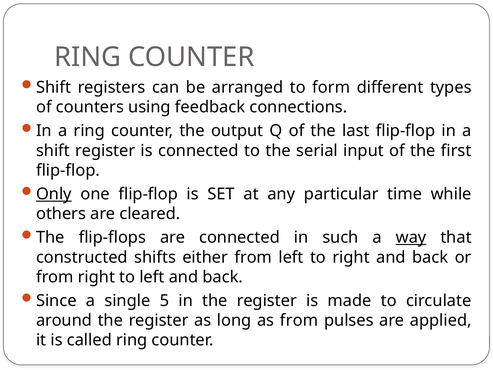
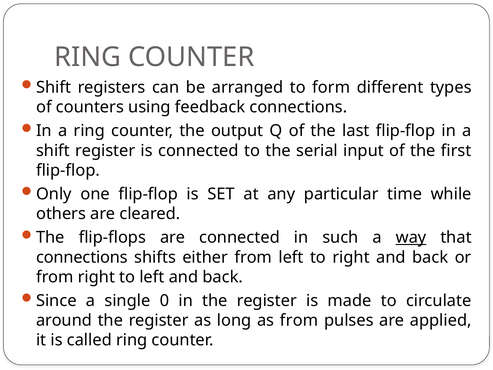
Only underline: present -> none (54, 194)
constructed: constructed -> connections (82, 257)
5: 5 -> 0 (164, 301)
